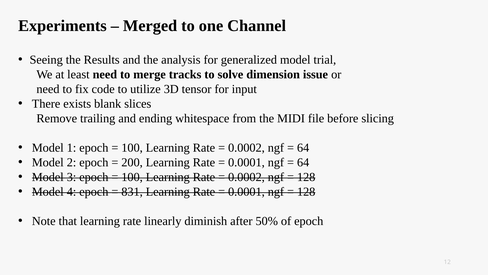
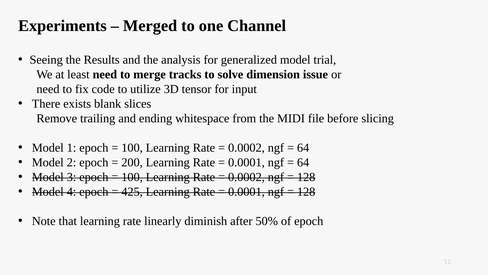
831: 831 -> 425 (132, 191)
